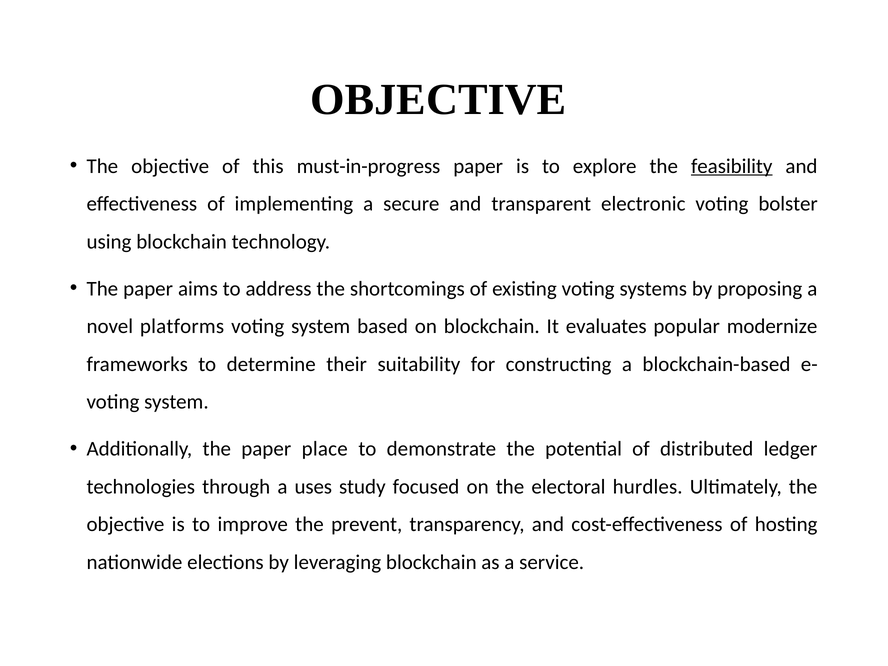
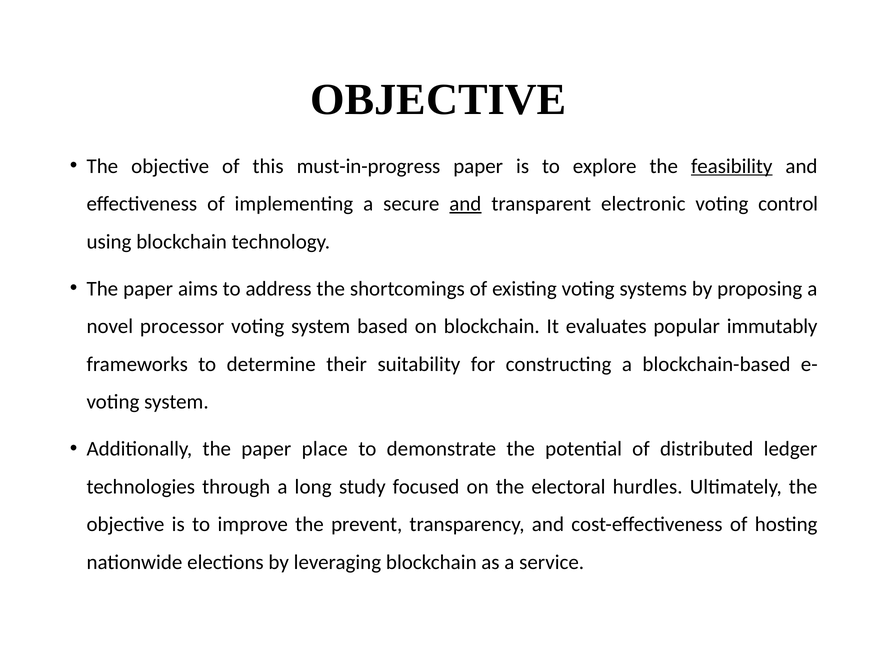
and underline: none -> present (465, 204)
bolster: bolster -> control (788, 204)
platforms: platforms -> processor (182, 326)
modernize: modernize -> immutably (772, 326)
uses: uses -> long (313, 487)
